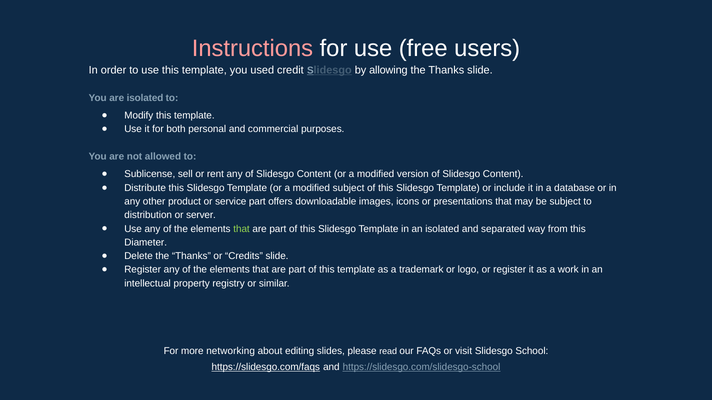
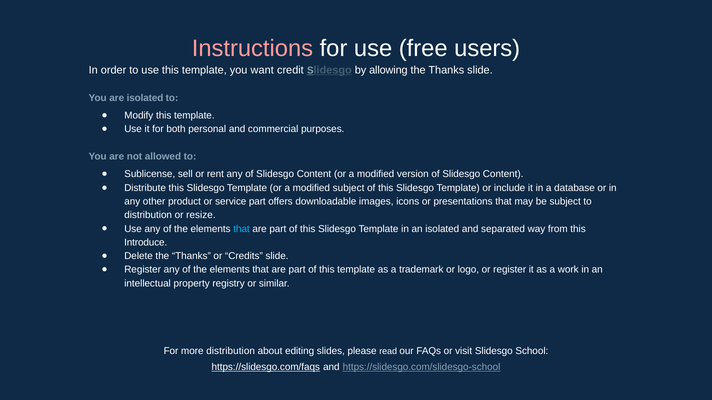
used: used -> want (262, 70)
server: server -> resize (201, 215)
that colour: light green -> light blue (242, 229)
Diameter: Diameter -> Introduce (146, 243)
more networking: networking -> distribution (231, 351)
